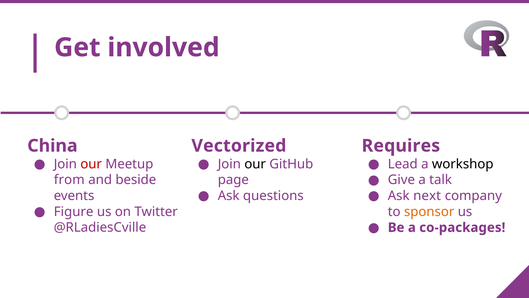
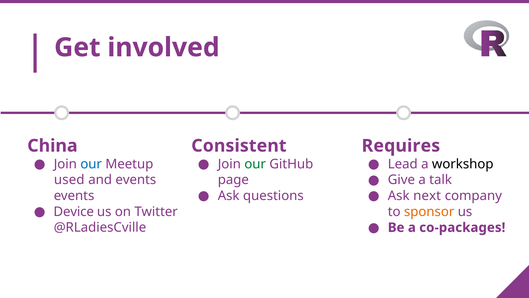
Vectorized: Vectorized -> Consistent (239, 146)
our colour: red -> blue (91, 164)
our colour: black -> green (255, 164)
from: from -> used (69, 180)
and beside: beside -> events (136, 180)
Figure: Figure -> Device (74, 211)
